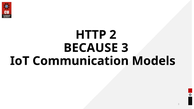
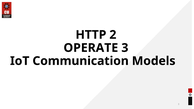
BECAUSE: BECAUSE -> OPERATE (91, 48)
